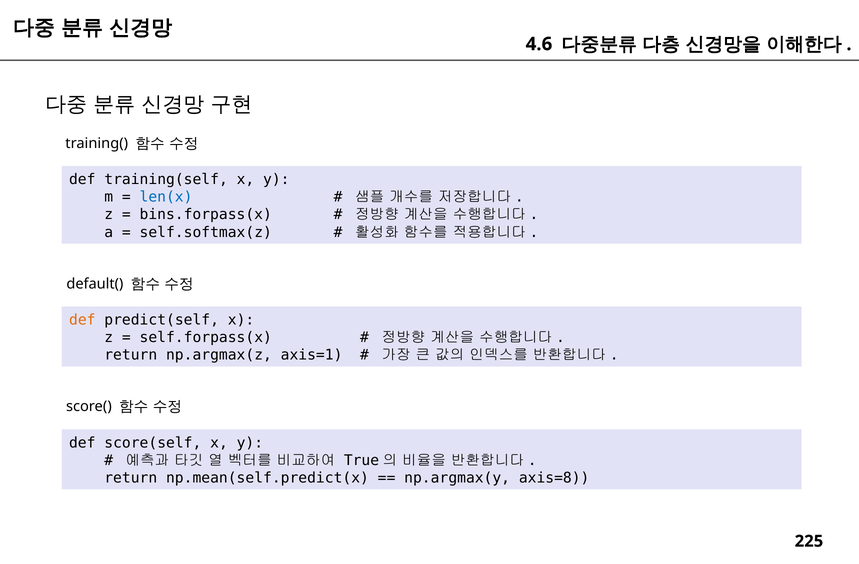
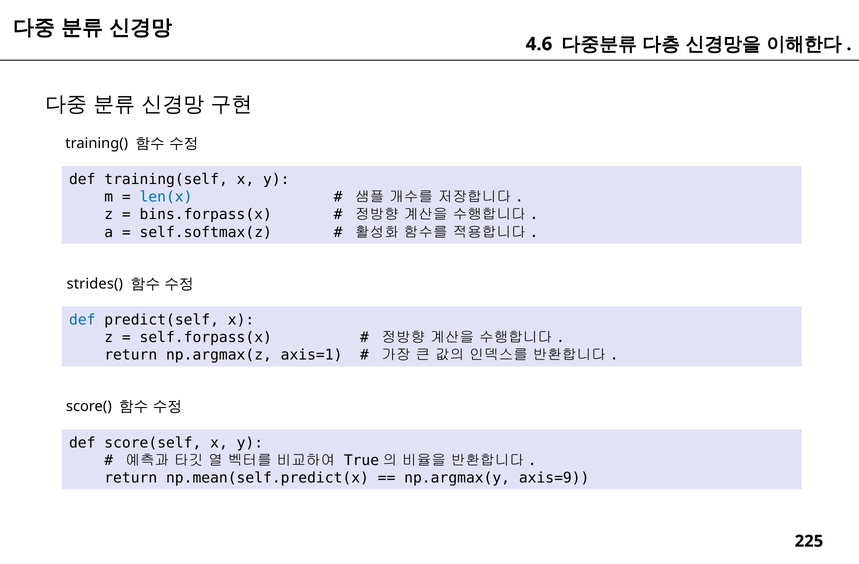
default(: default( -> strides( (95, 284)
def colour: orange -> blue (82, 320)
axis=8: axis=8 -> axis=9 (554, 478)
